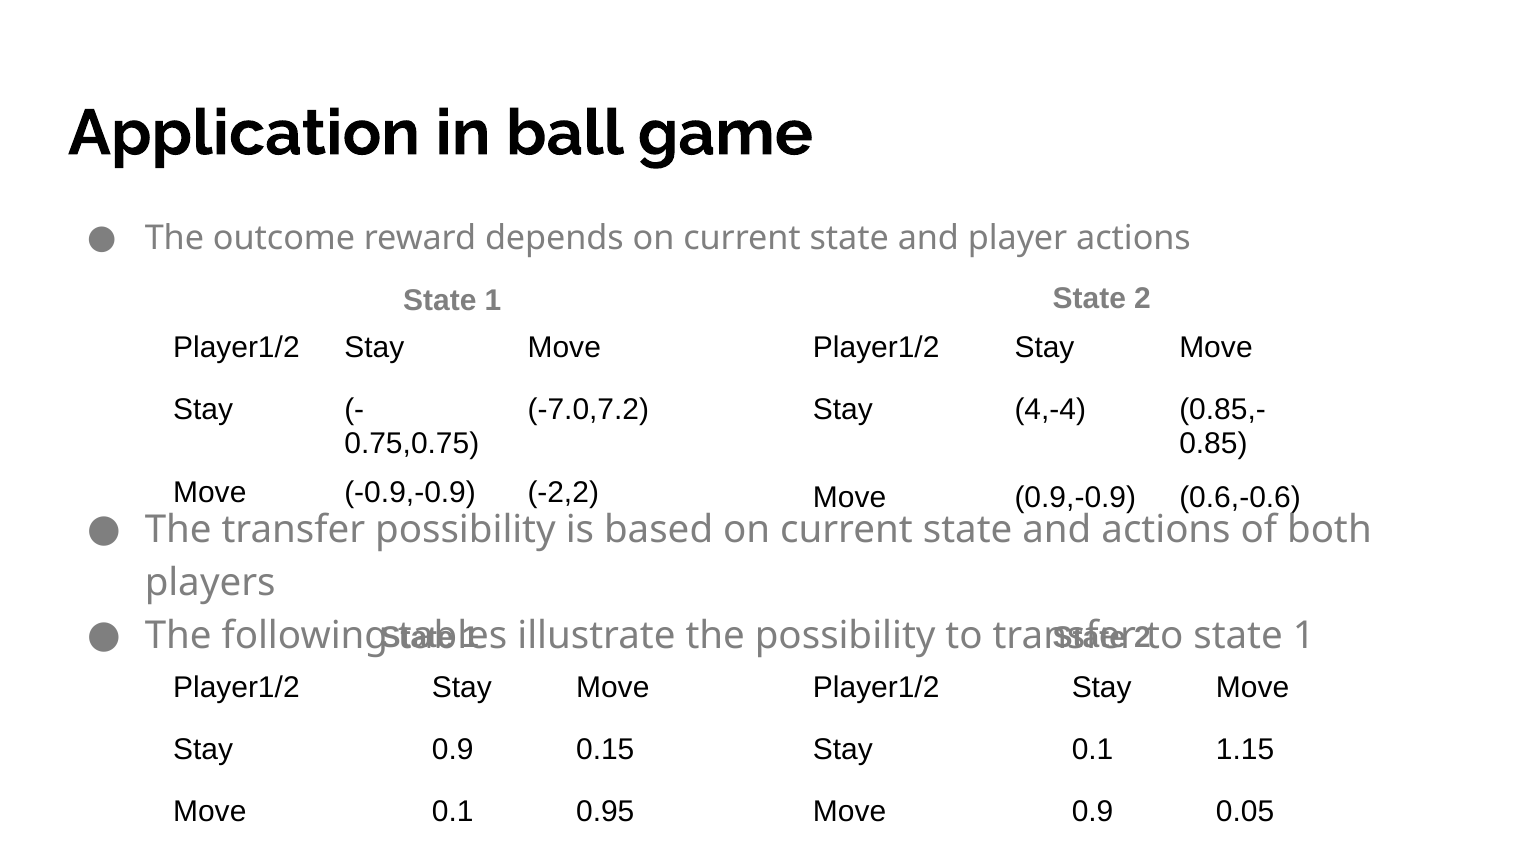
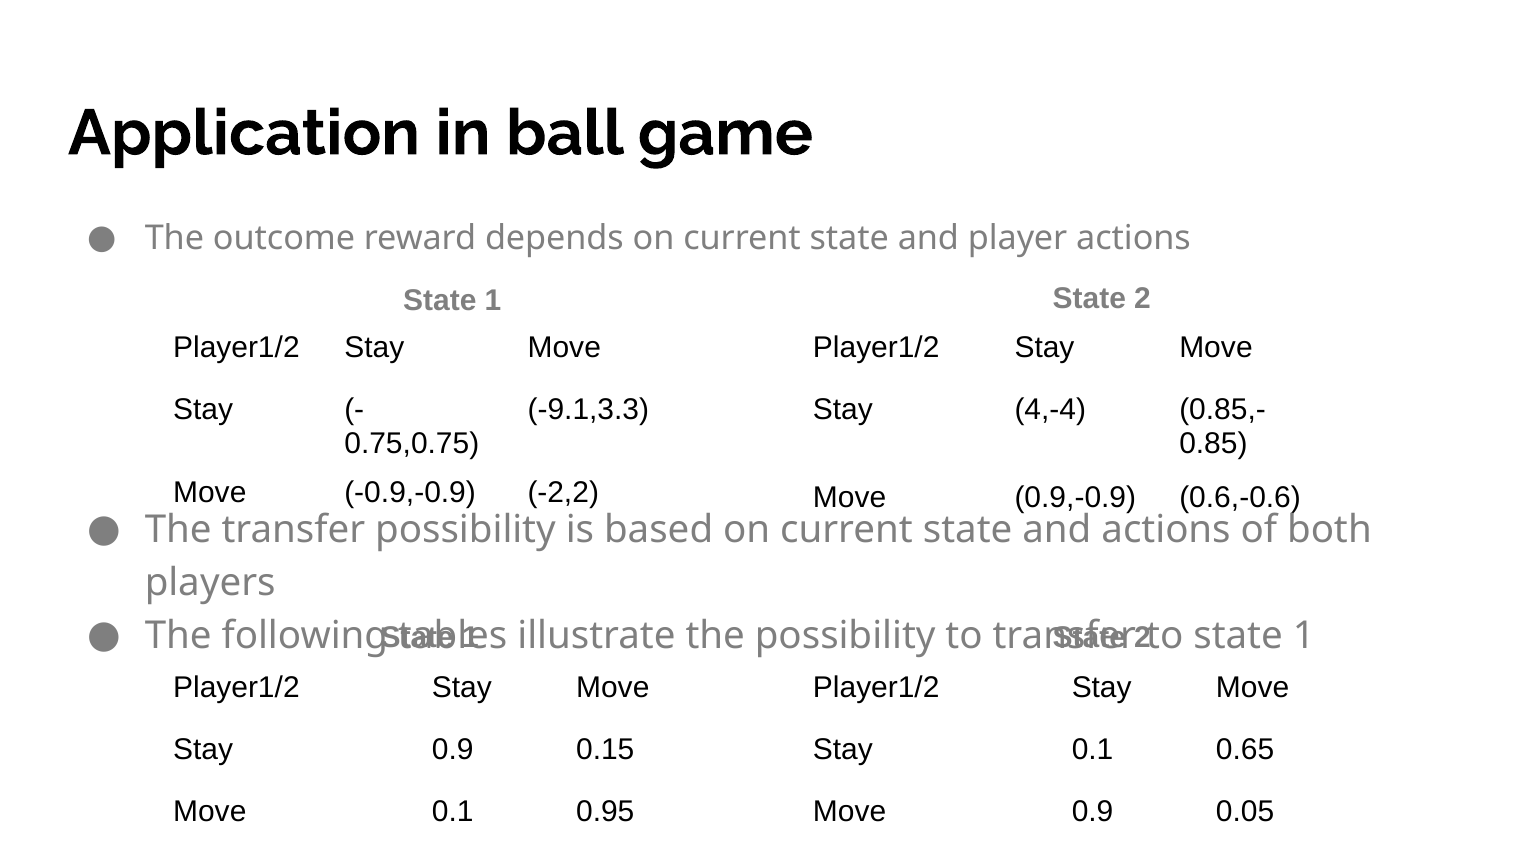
-7.0,7.2: -7.0,7.2 -> -9.1,3.3 (588, 410)
1.15: 1.15 -> 0.65 (1245, 750)
